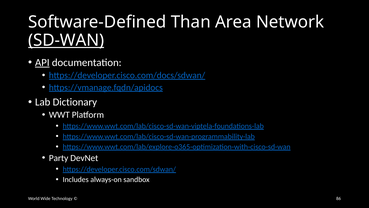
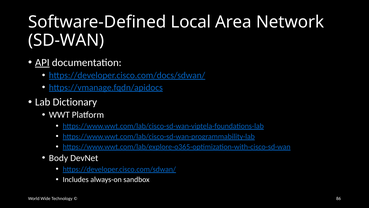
Than: Than -> Local (191, 22)
SD-WAN underline: present -> none (66, 40)
Party: Party -> Body (58, 158)
